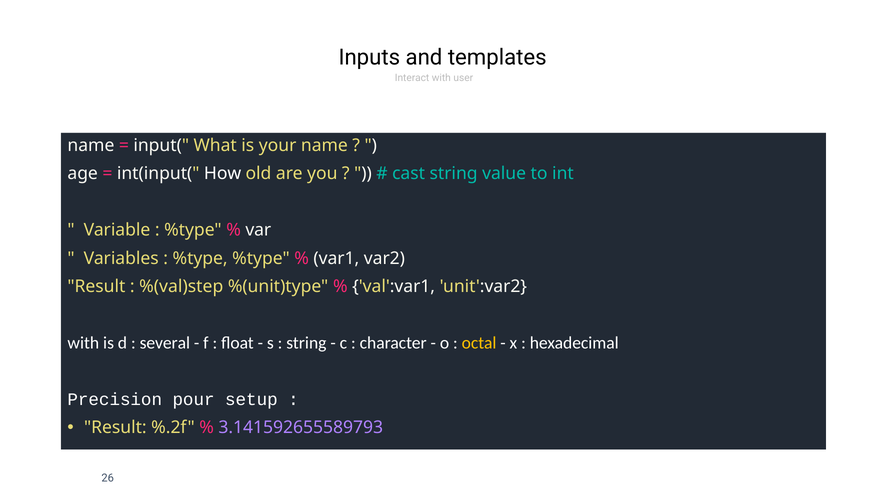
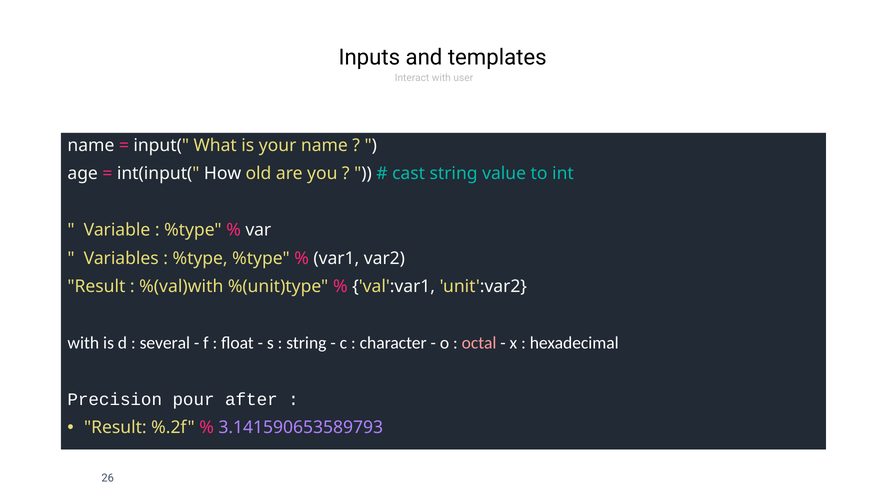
%(val)step: %(val)step -> %(val)with (181, 286)
octal colour: yellow -> pink (479, 343)
setup: setup -> after (251, 399)
3.141592655589793: 3.141592655589793 -> 3.141590653589793 (301, 427)
